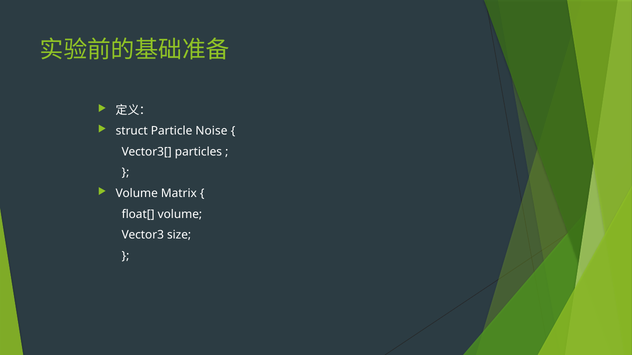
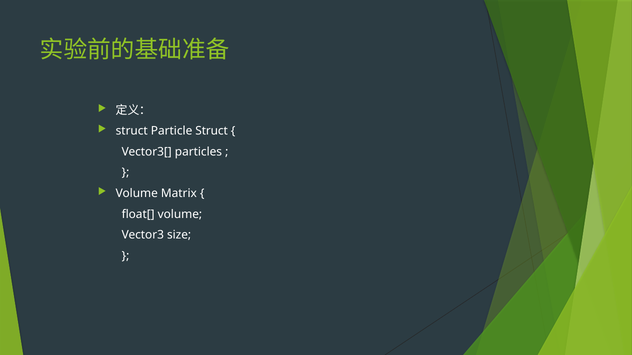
Particle Noise: Noise -> Struct (212, 131)
